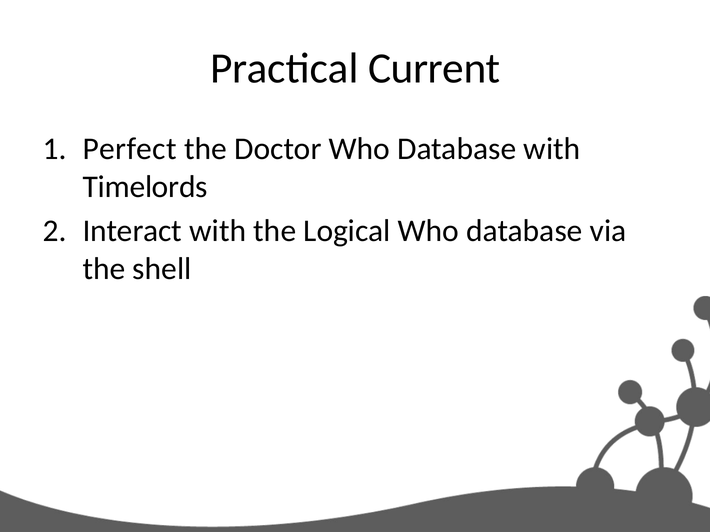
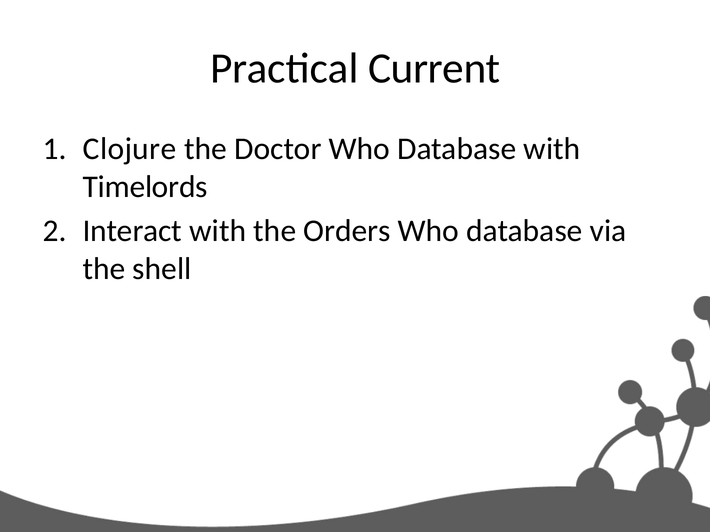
Perfect: Perfect -> Clojure (130, 149)
Logical: Logical -> Orders (347, 231)
